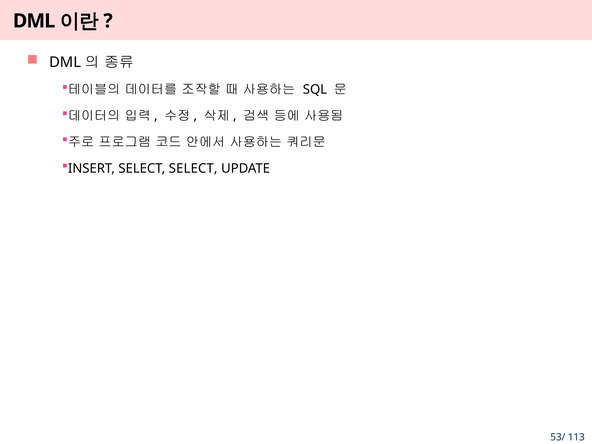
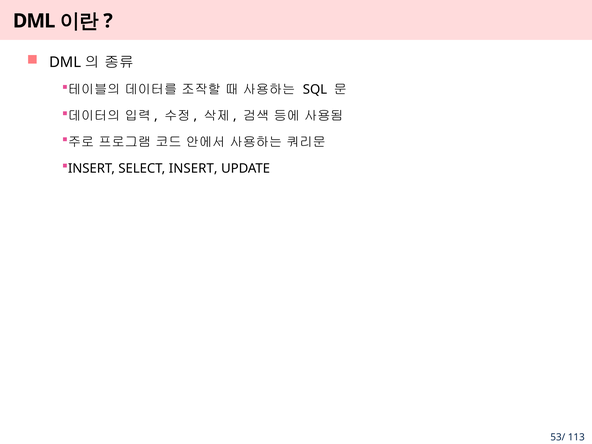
SELECT SELECT: SELECT -> INSERT (193, 168)
